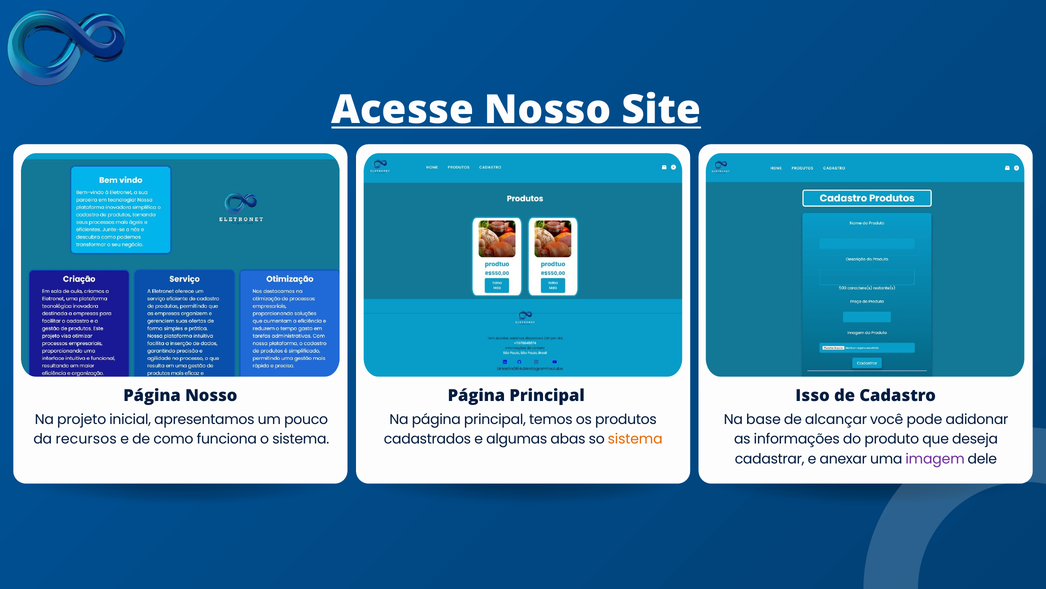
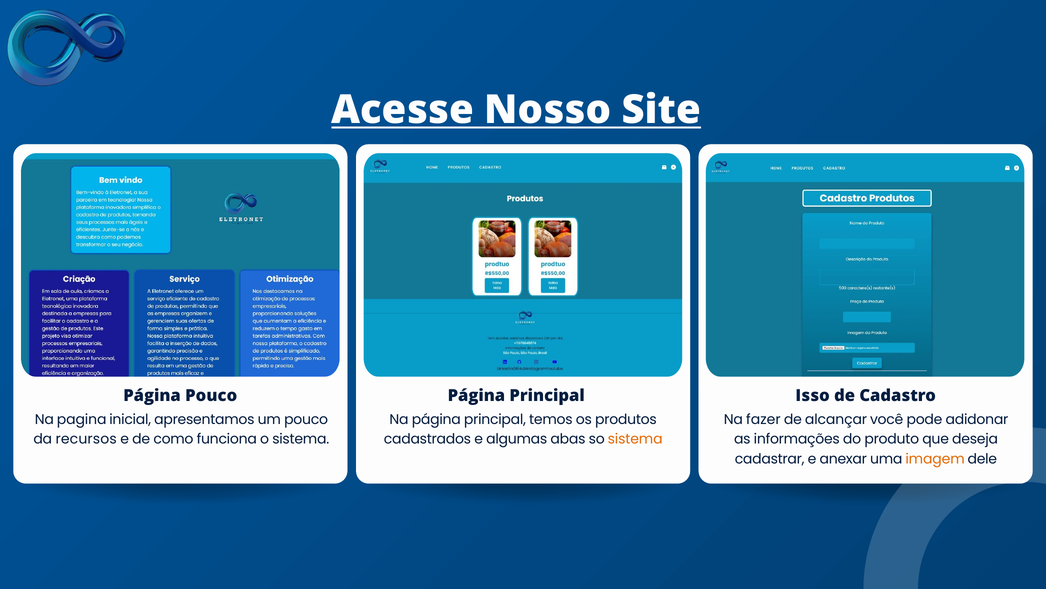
Página Nosso: Nosso -> Pouco (211, 395)
projeto: projeto -> pagina (82, 419)
base: base -> fazer (763, 419)
imagem colour: purple -> orange (935, 459)
